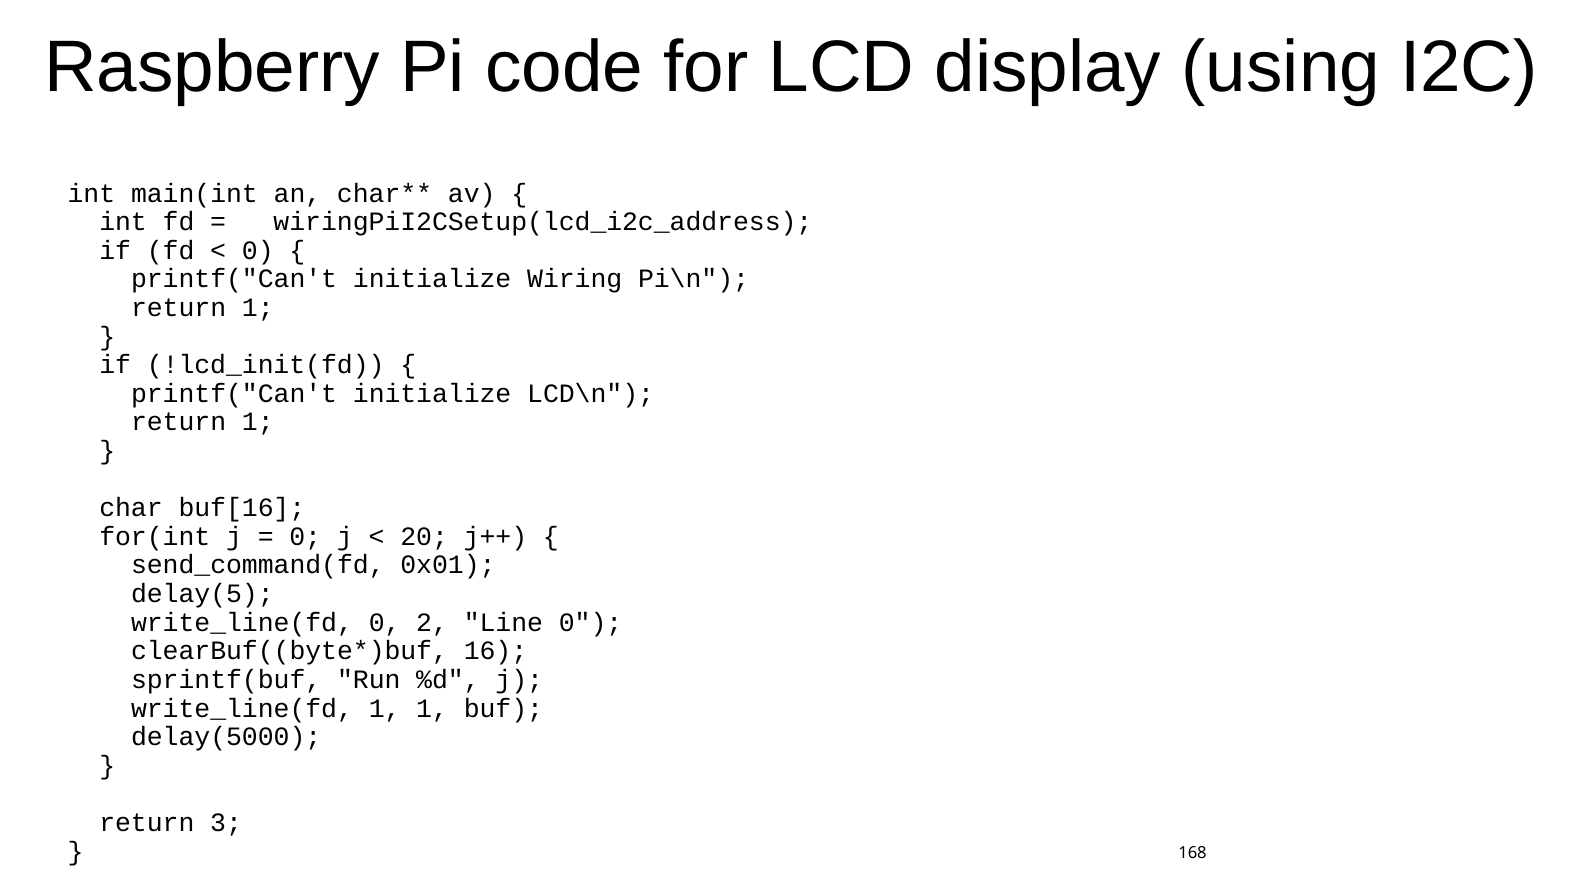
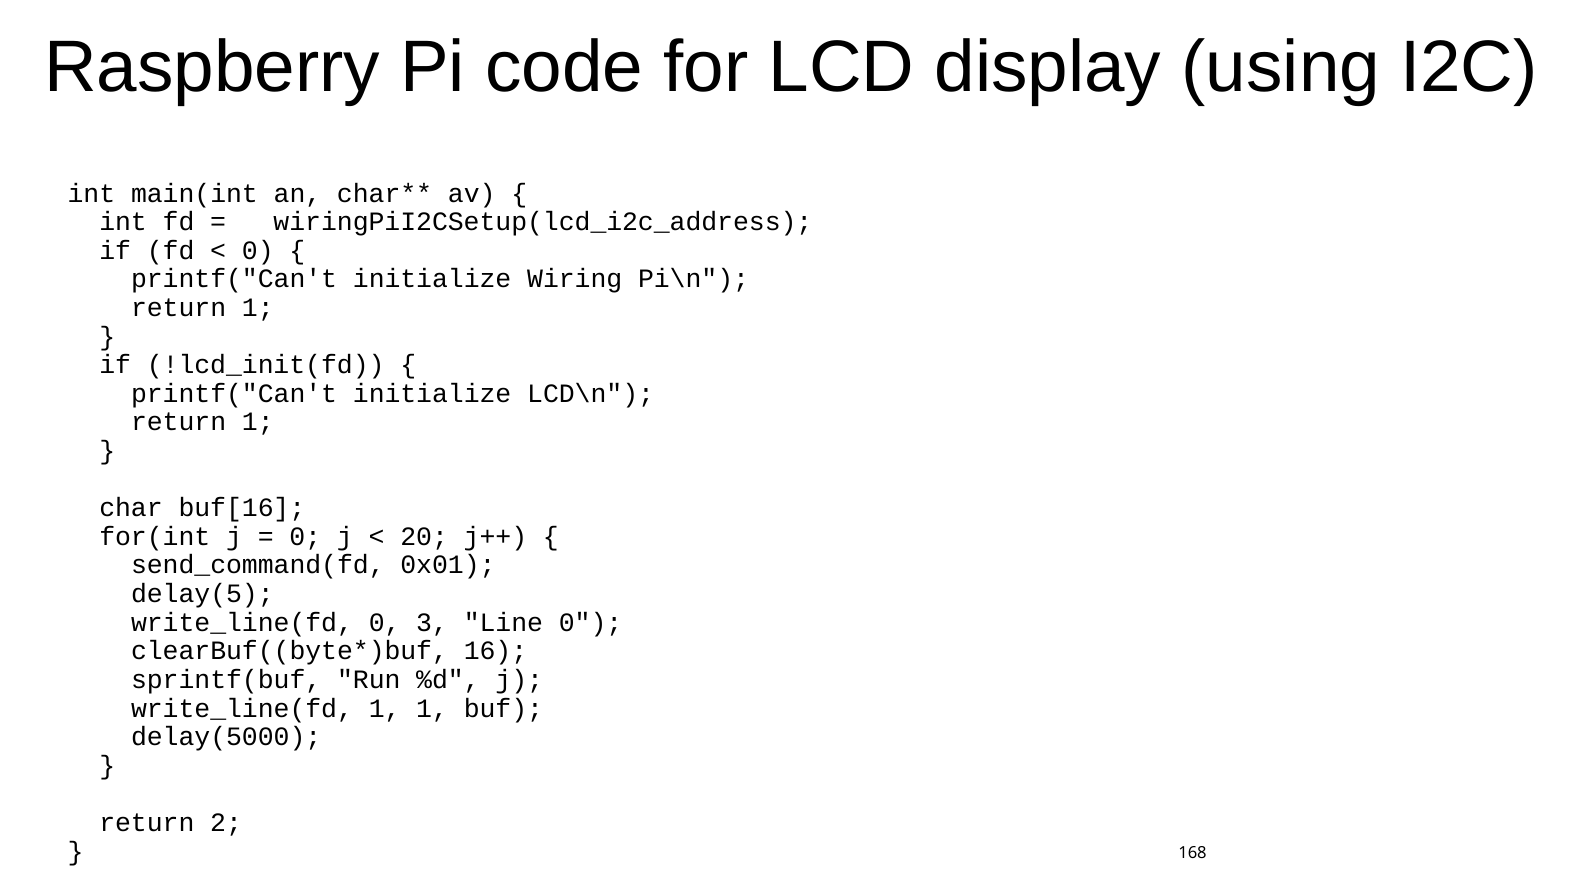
2: 2 -> 3 (432, 622)
3: 3 -> 2 (226, 822)
